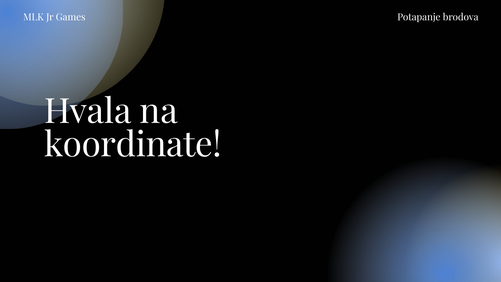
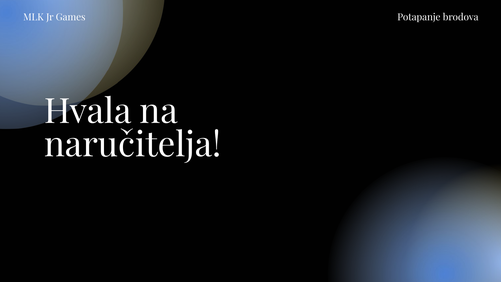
koordinate: koordinate -> naručitelja (133, 145)
